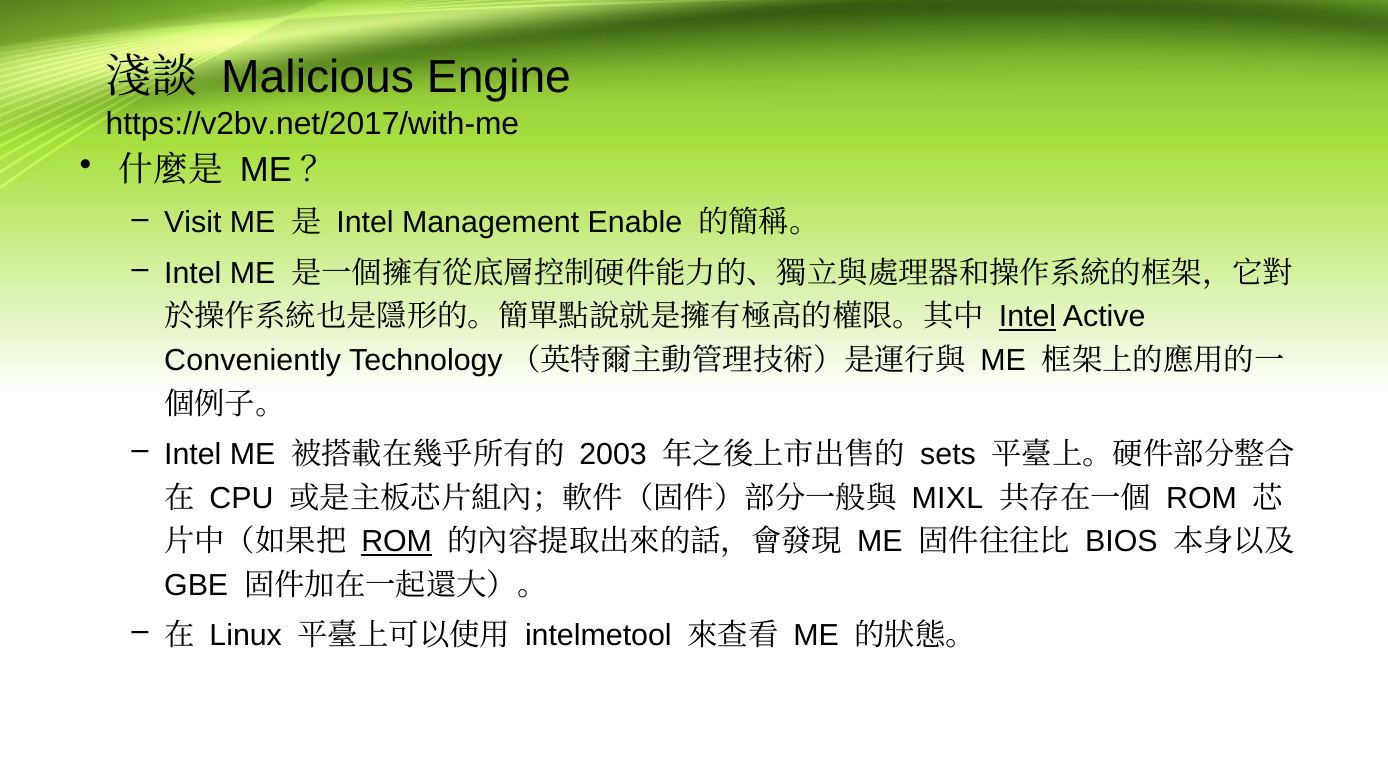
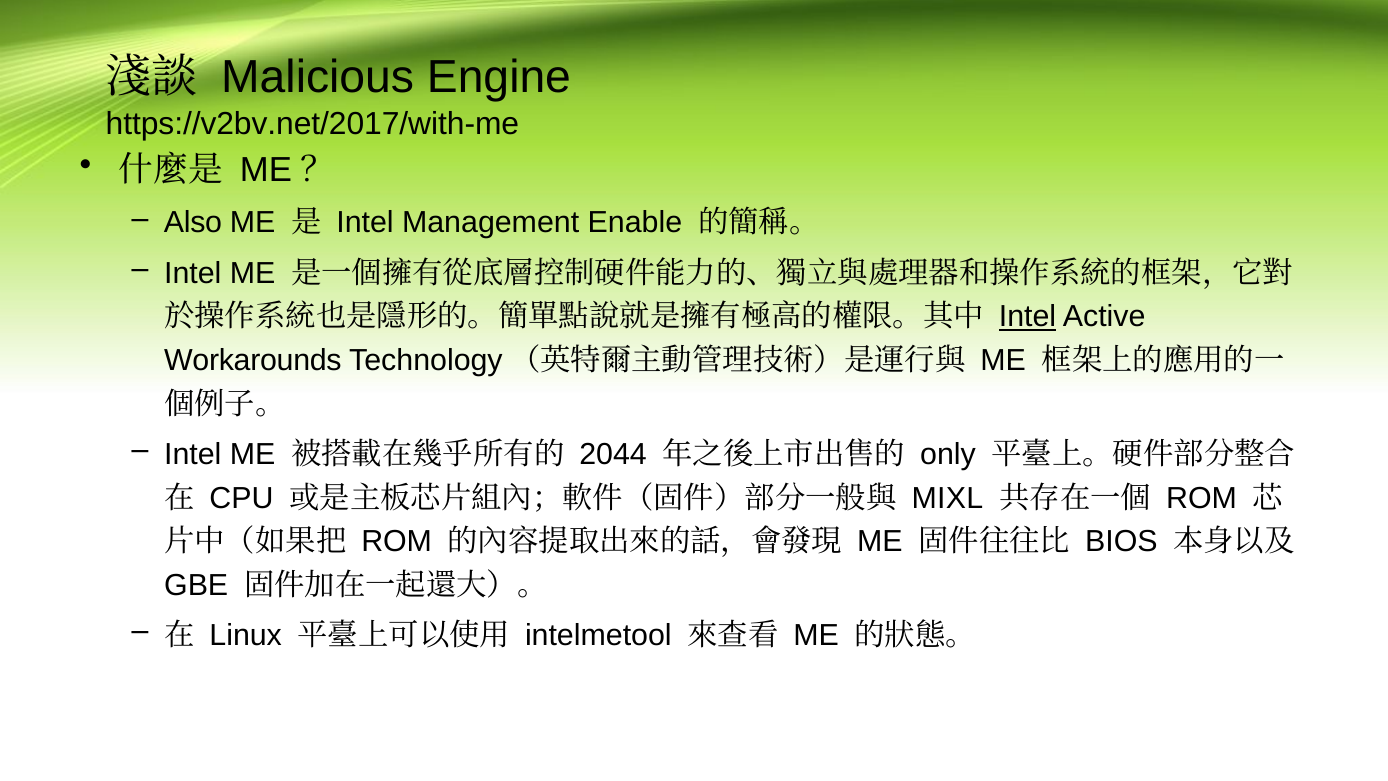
Visit: Visit -> Also (193, 223)
Conveniently: Conveniently -> Workarounds (253, 360)
2003: 2003 -> 2044 (613, 454)
sets: sets -> only (948, 454)
ROM underline: present -> none (397, 542)
